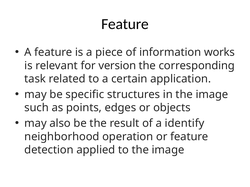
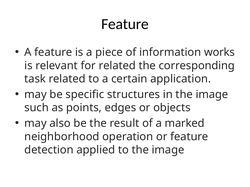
for version: version -> related (117, 66)
identify: identify -> marked (185, 124)
